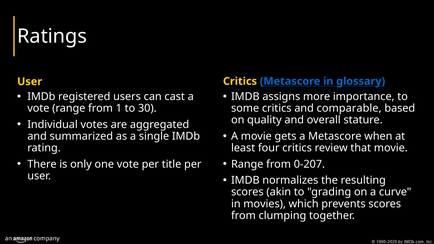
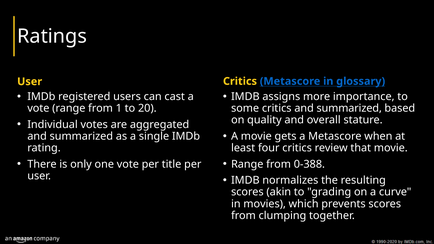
30: 30 -> 20 (147, 108)
critics and comparable: comparable -> summarized (349, 108)
0-207: 0-207 -> 0-388 (309, 164)
